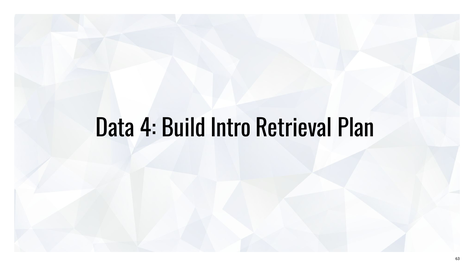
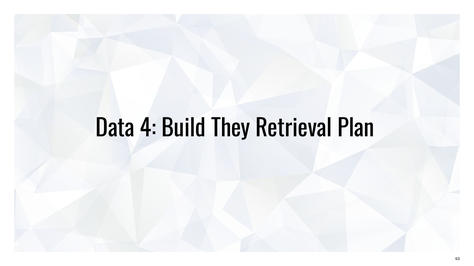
Intro: Intro -> They (231, 129)
